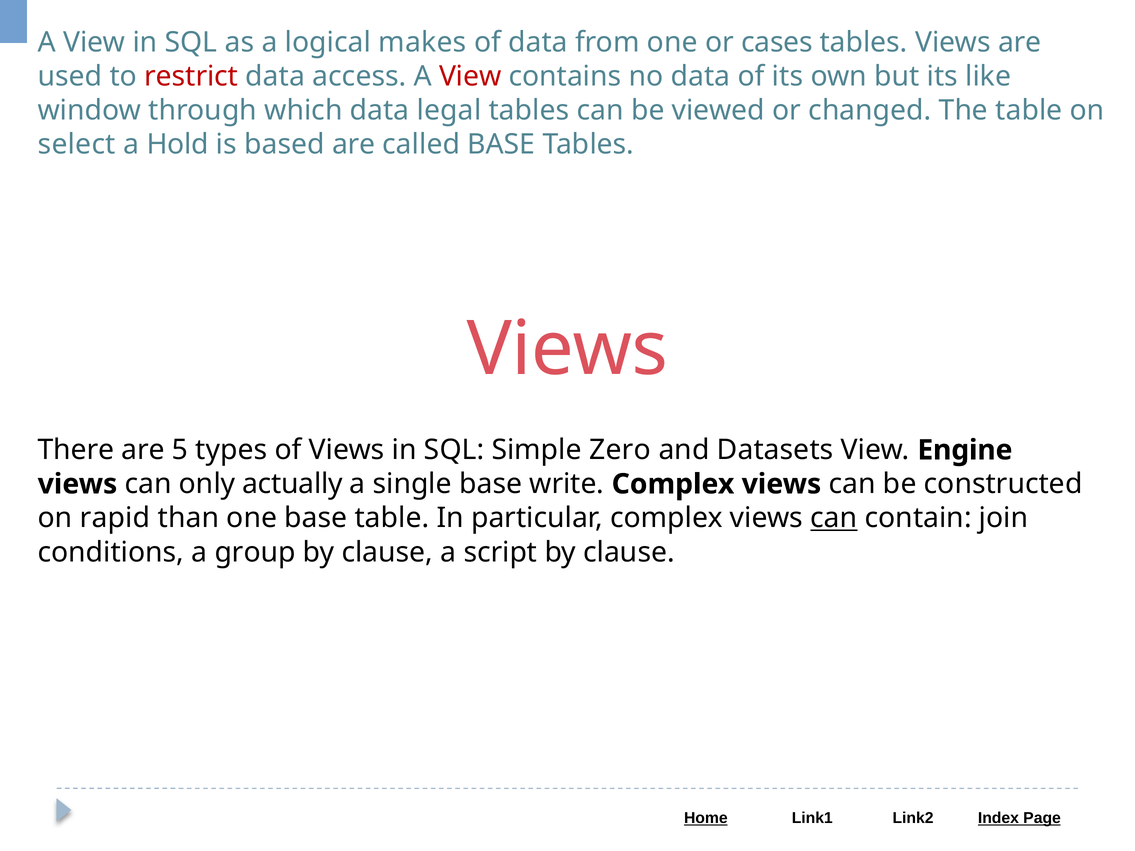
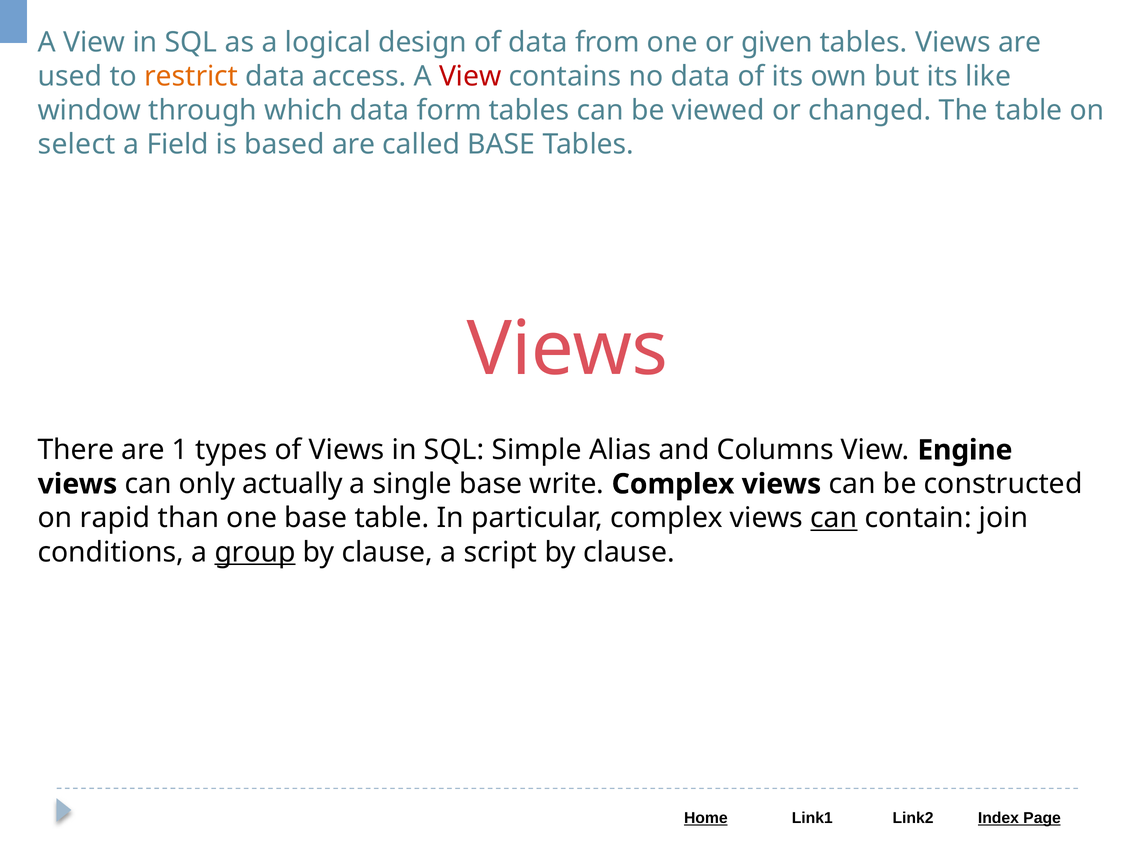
makes: makes -> design (423, 42)
cases: cases -> given (777, 42)
restrict colour: red -> orange (191, 76)
legal: legal -> form (449, 110)
Hold: Hold -> Field (178, 144)
5: 5 -> 1 (180, 450)
Zero: Zero -> Alias (620, 450)
Datasets: Datasets -> Columns (775, 450)
group underline: none -> present (255, 552)
